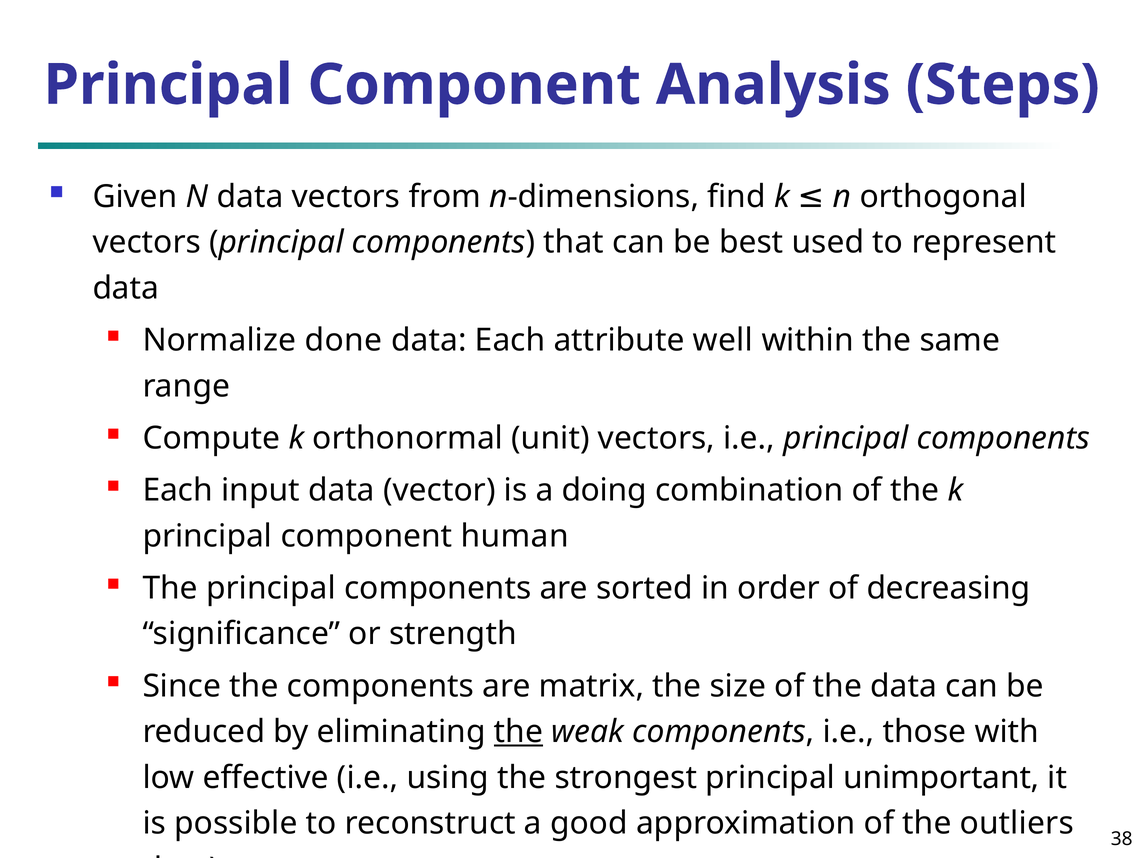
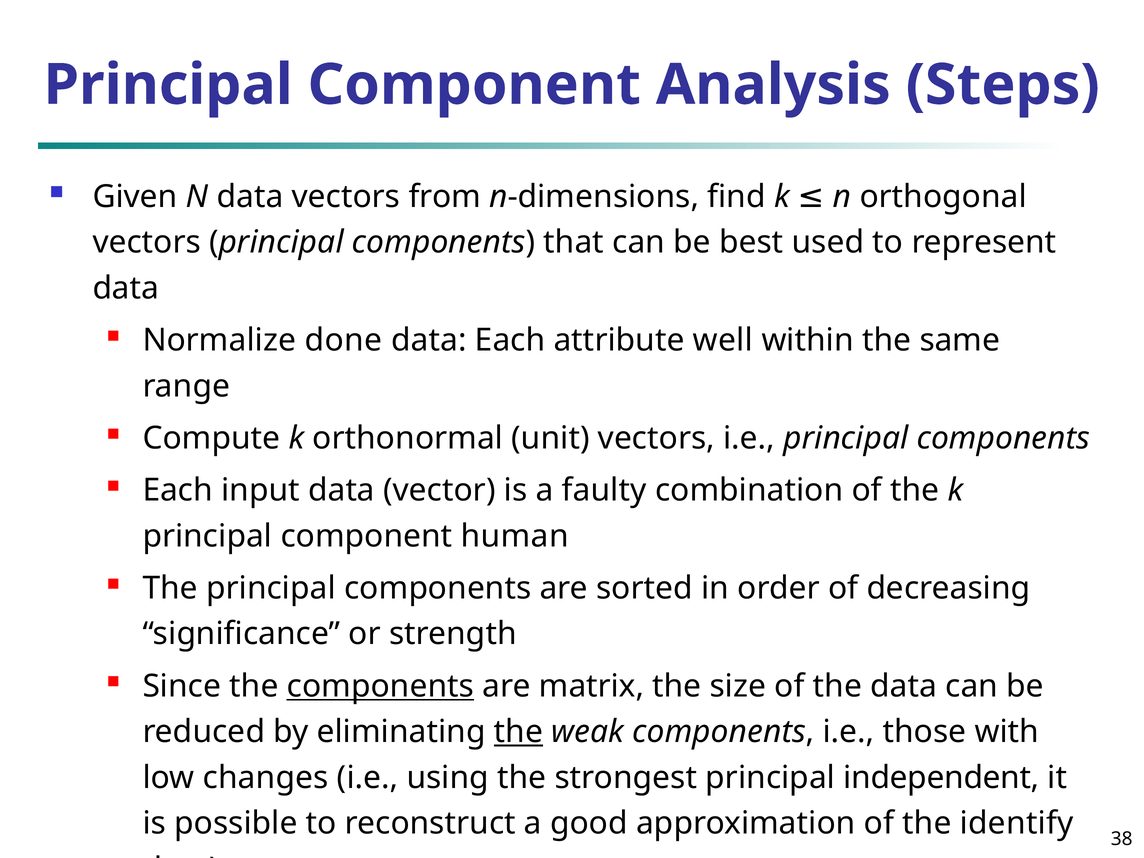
doing: doing -> faulty (604, 490)
components underline: none -> present (380, 686)
effective: effective -> changes (266, 778)
unimportant: unimportant -> independent (941, 778)
outliers: outliers -> identify (1017, 823)
